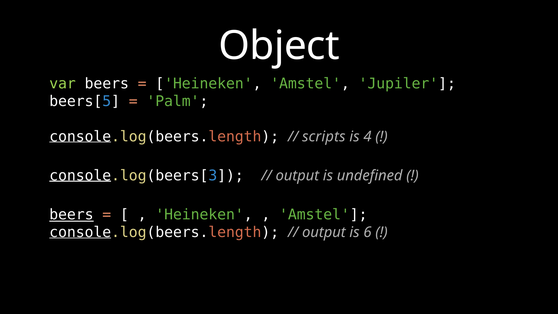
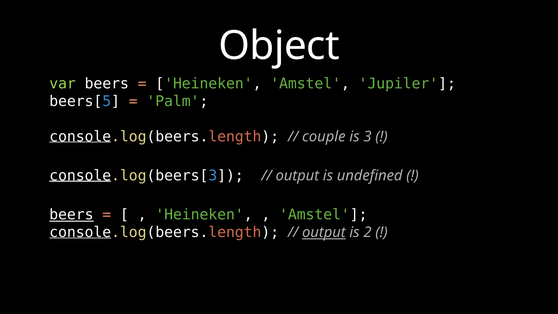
scripts: scripts -> couple (324, 137)
4: 4 -> 3 (367, 137)
output underline: none -> present (324, 232)
6: 6 -> 2 (367, 232)
